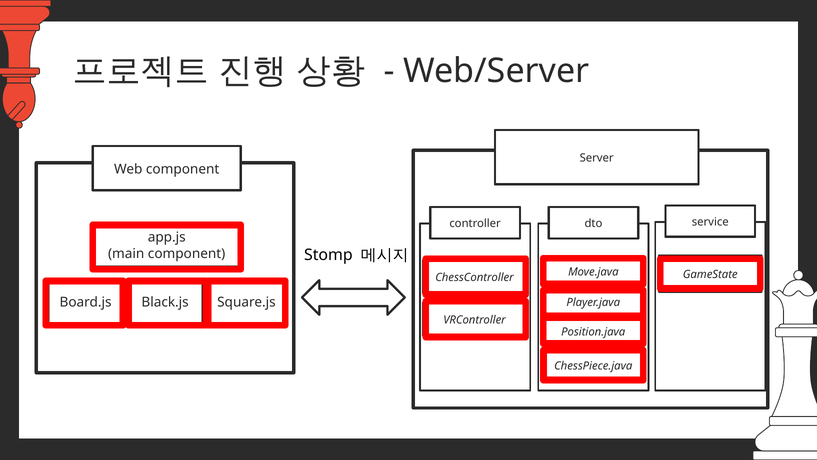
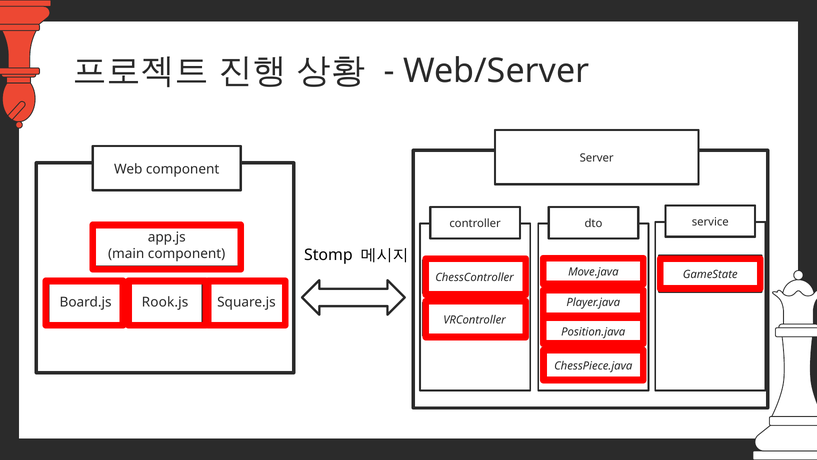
Black.js: Black.js -> Rook.js (165, 302)
